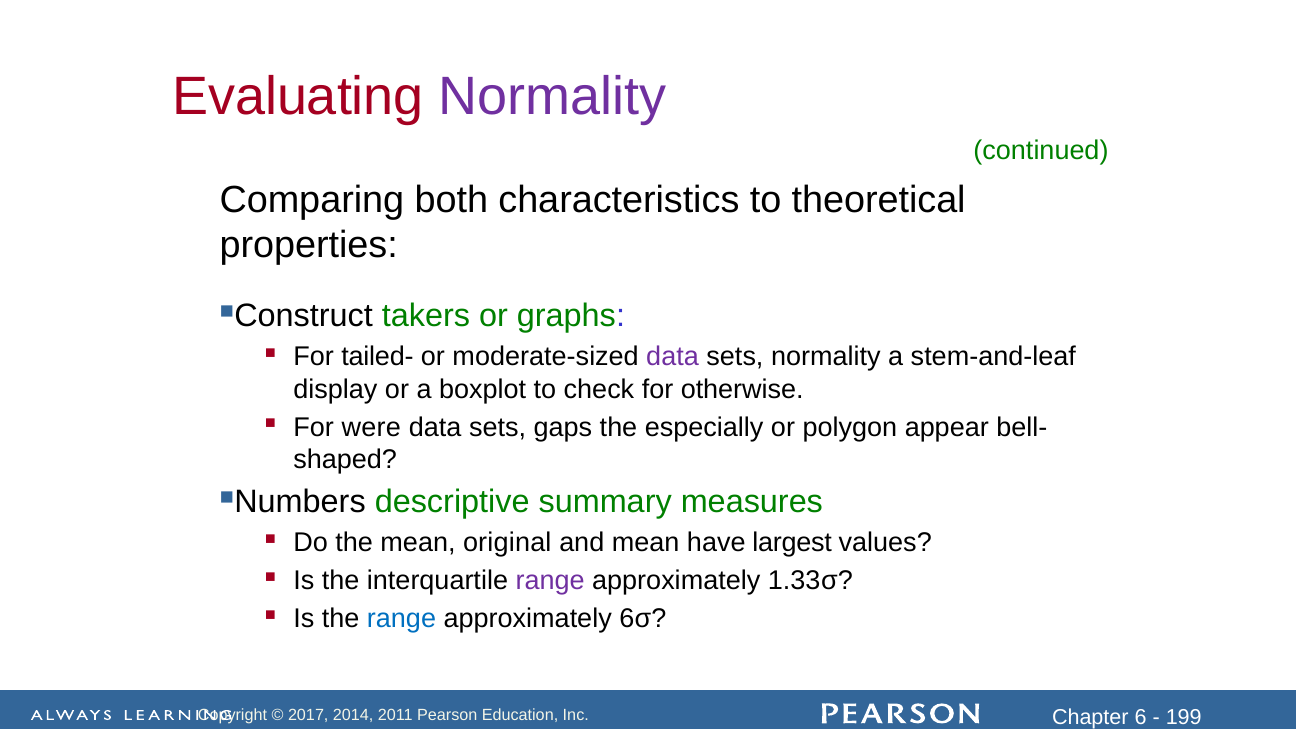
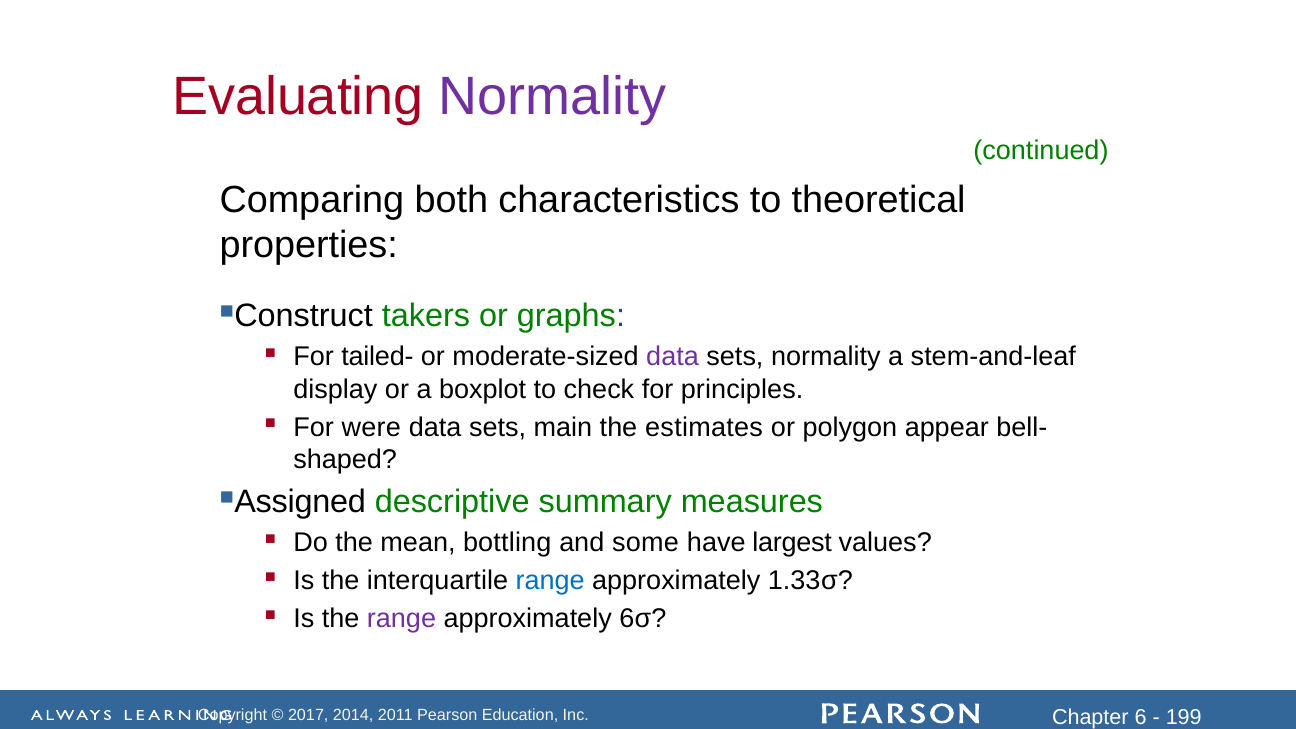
otherwise: otherwise -> principles (742, 389)
gaps: gaps -> main (563, 427)
especially: especially -> estimates (704, 427)
Numbers: Numbers -> Assigned (300, 502)
original: original -> bottling (507, 543)
and mean: mean -> some (645, 543)
range colour: purple -> blue (550, 581)
range colour: blue -> purple (401, 618)
